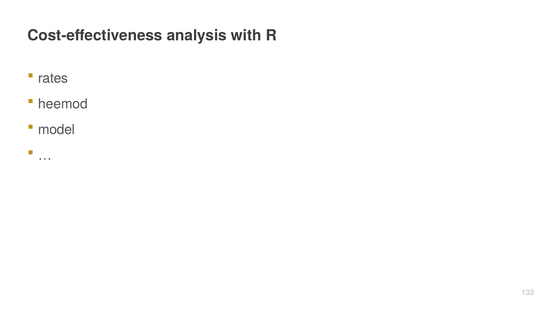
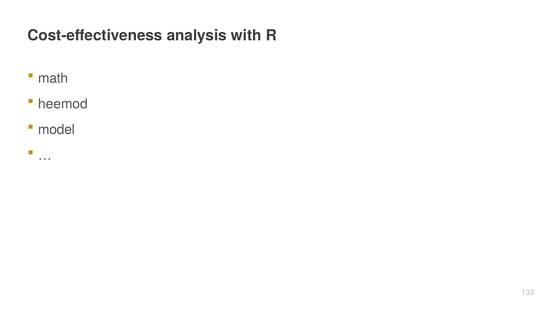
rates: rates -> math (53, 78)
